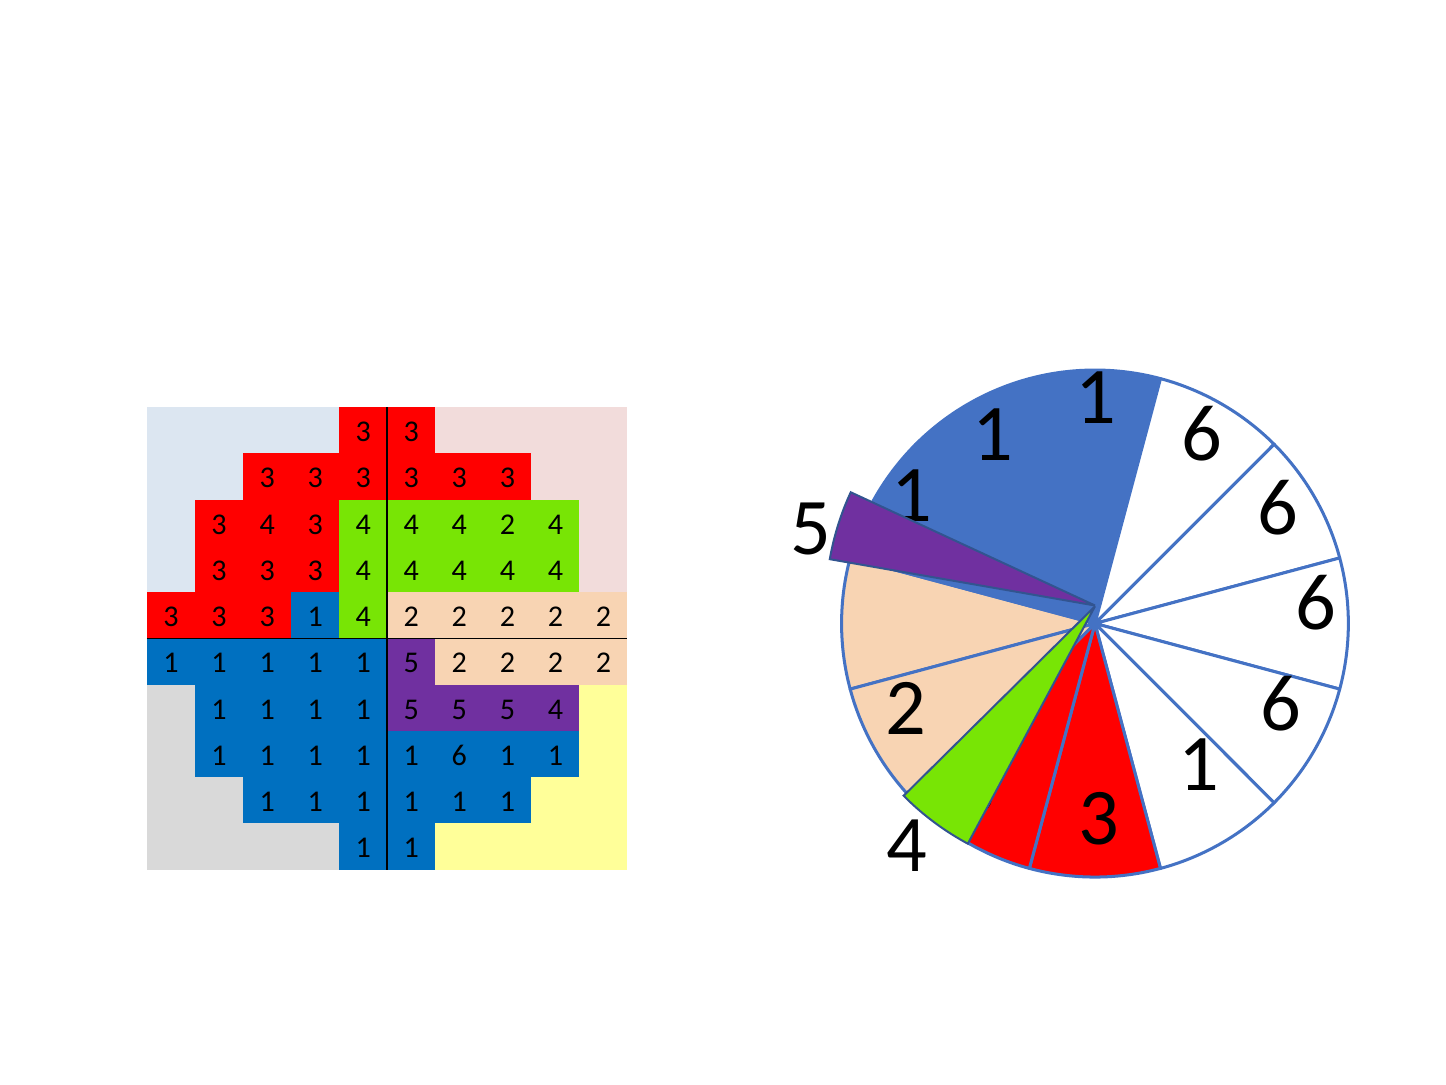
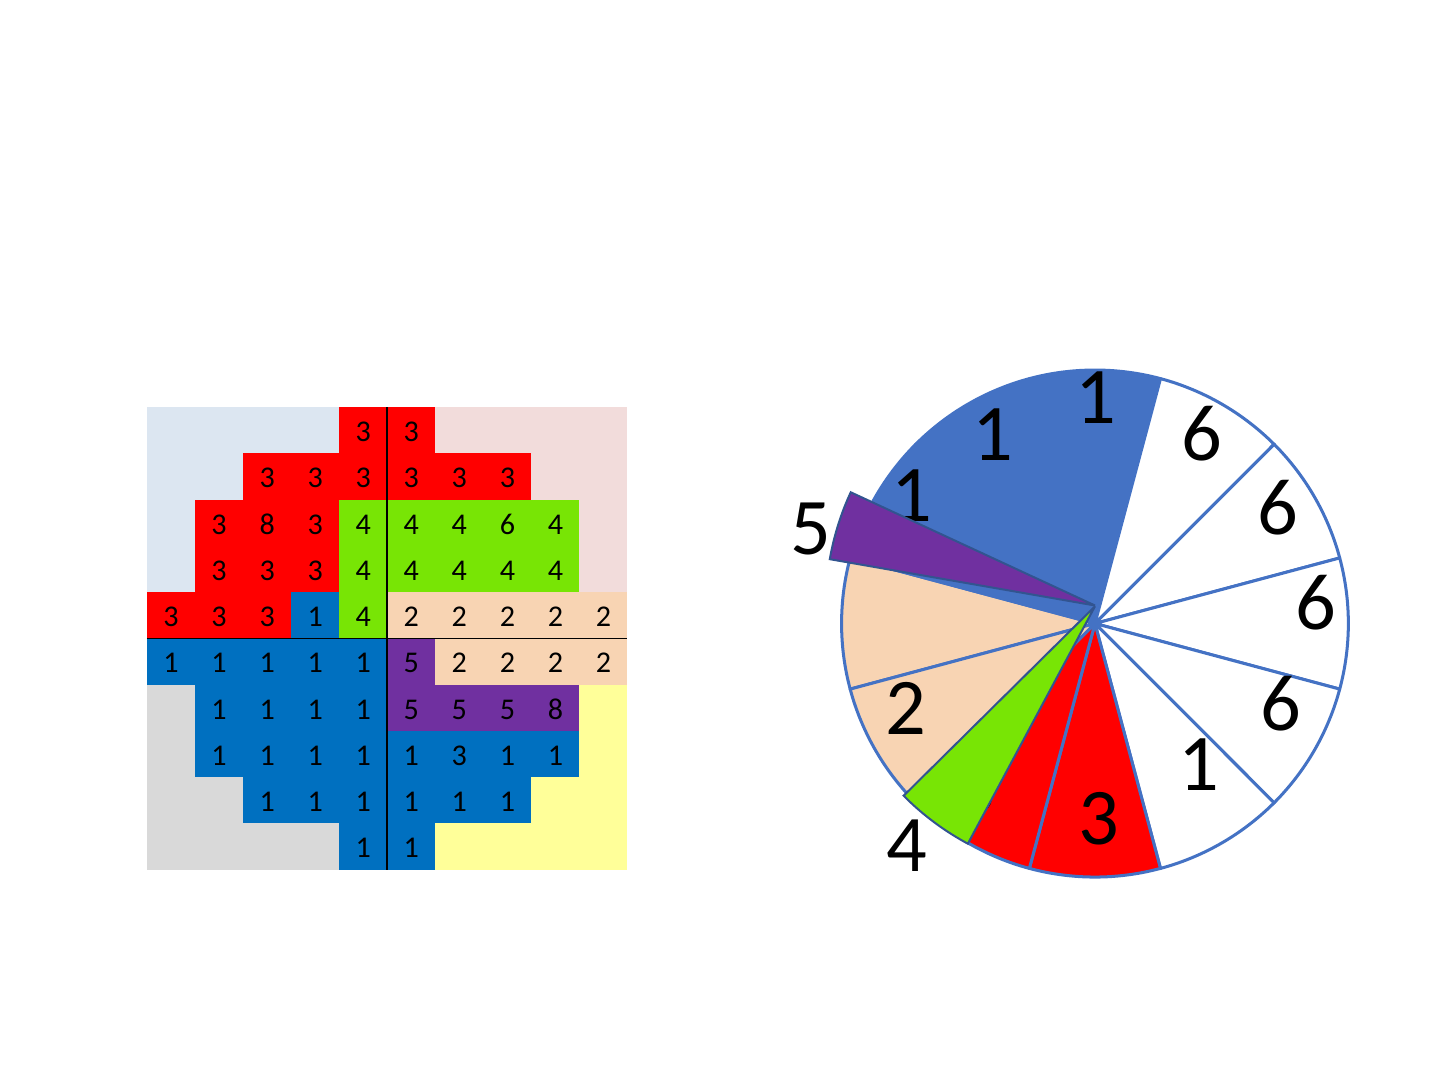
4: 4 -> 8 (267, 524)
4 4 2: 2 -> 6 (507, 524)
5 5 4: 4 -> 8 (555, 709)
1 1 1 6: 6 -> 3 (459, 755)
